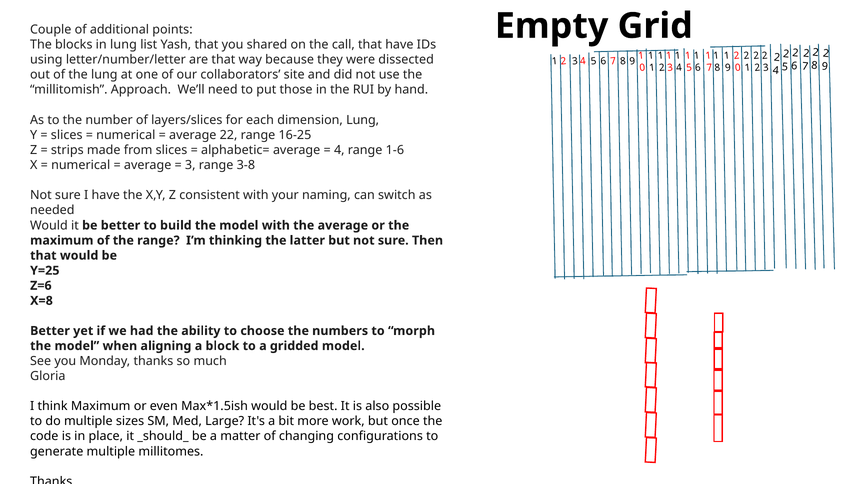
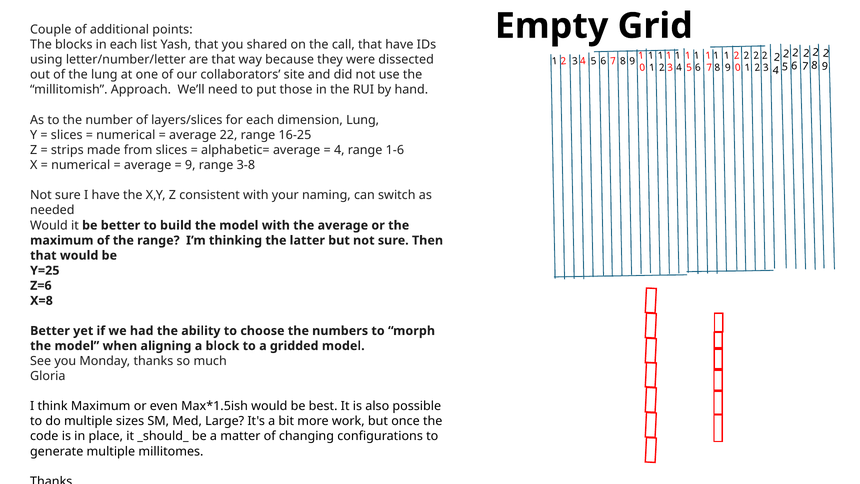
in lung: lung -> each (124, 45)
3: 3 -> 9 (190, 165)
